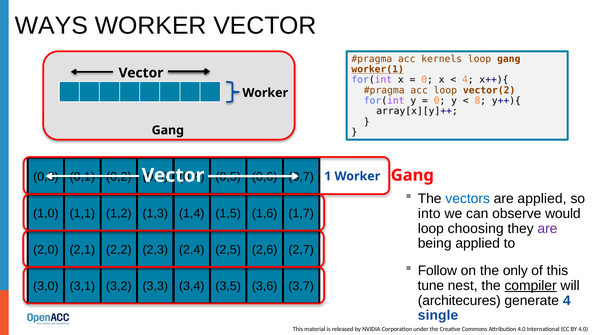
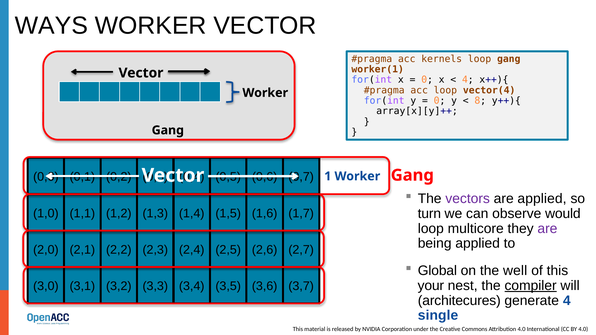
worker(1 underline: present -> none (378, 69)
vector(2: vector(2 -> vector(4 (489, 90)
vectors colour: blue -> purple (468, 199)
into: into -> turn (429, 214)
choosing: choosing -> multicore (476, 229)
Follow: Follow -> Global (437, 271)
only: only -> well (515, 271)
tune: tune -> your (431, 286)
